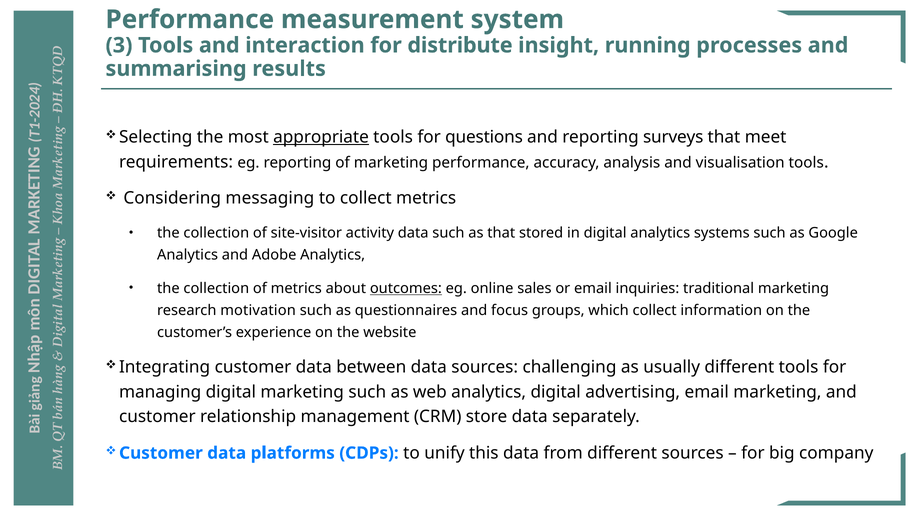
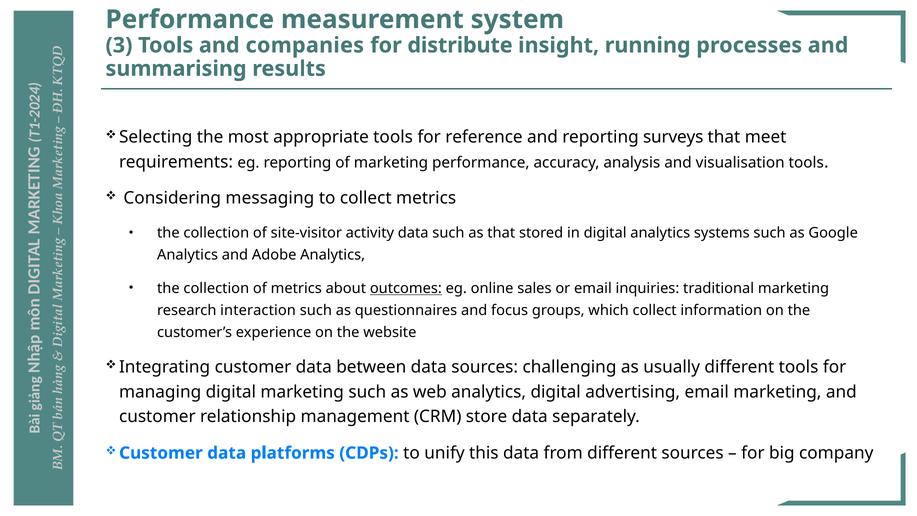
interaction: interaction -> companies (305, 45)
appropriate underline: present -> none (321, 137)
questions: questions -> reference (484, 137)
motivation: motivation -> interaction (258, 310)
